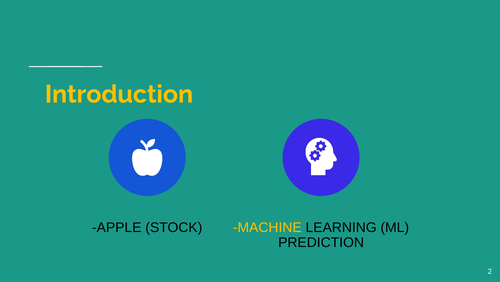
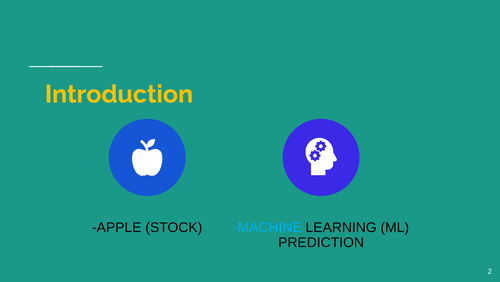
MACHINE colour: yellow -> light blue (267, 227)
